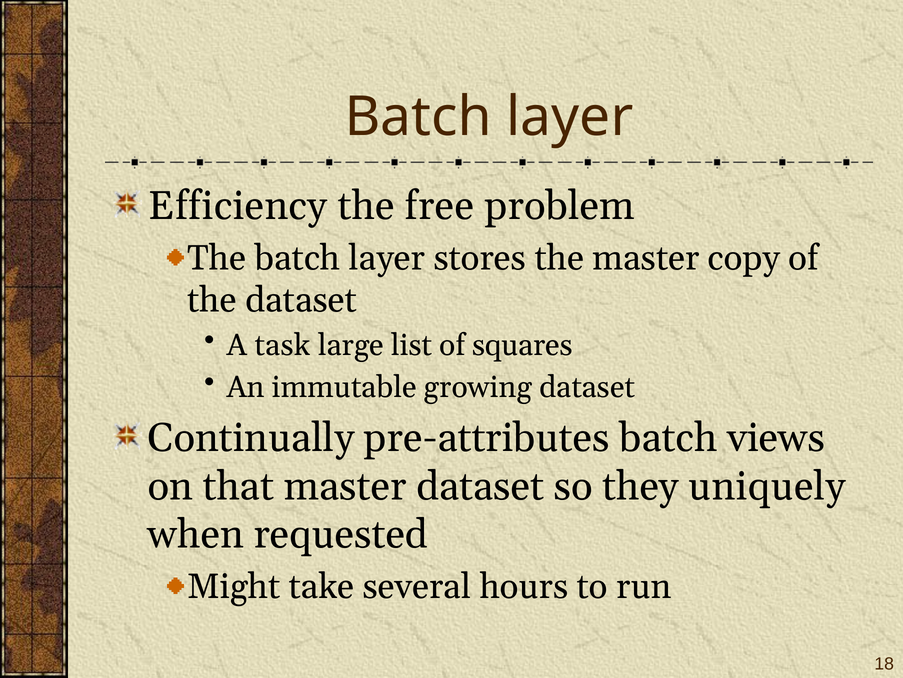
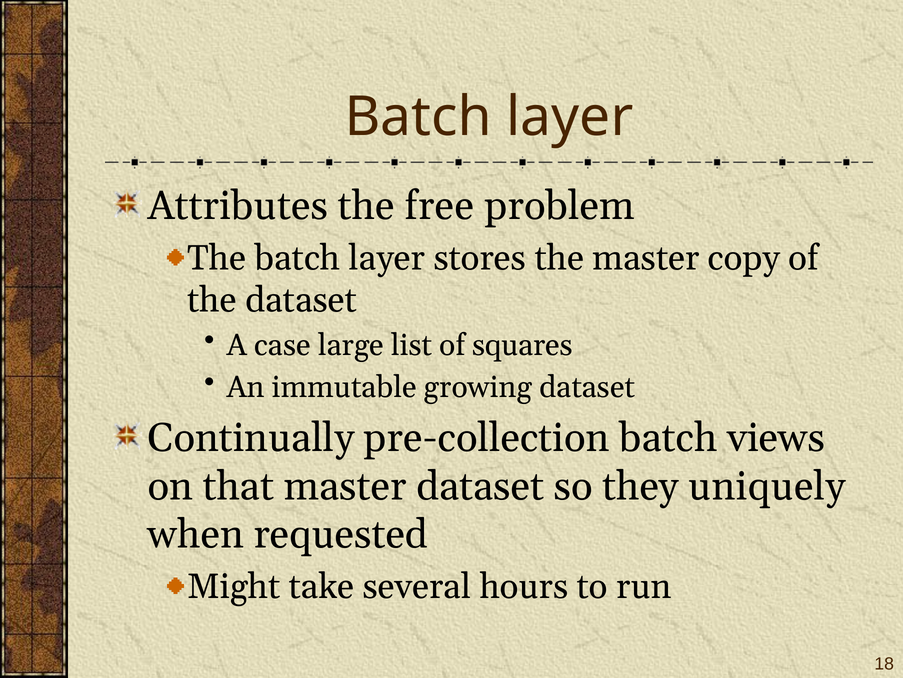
Efficiency: Efficiency -> Attributes (238, 206)
task: task -> case (282, 345)
pre-attributes: pre-attributes -> pre-collection (487, 438)
